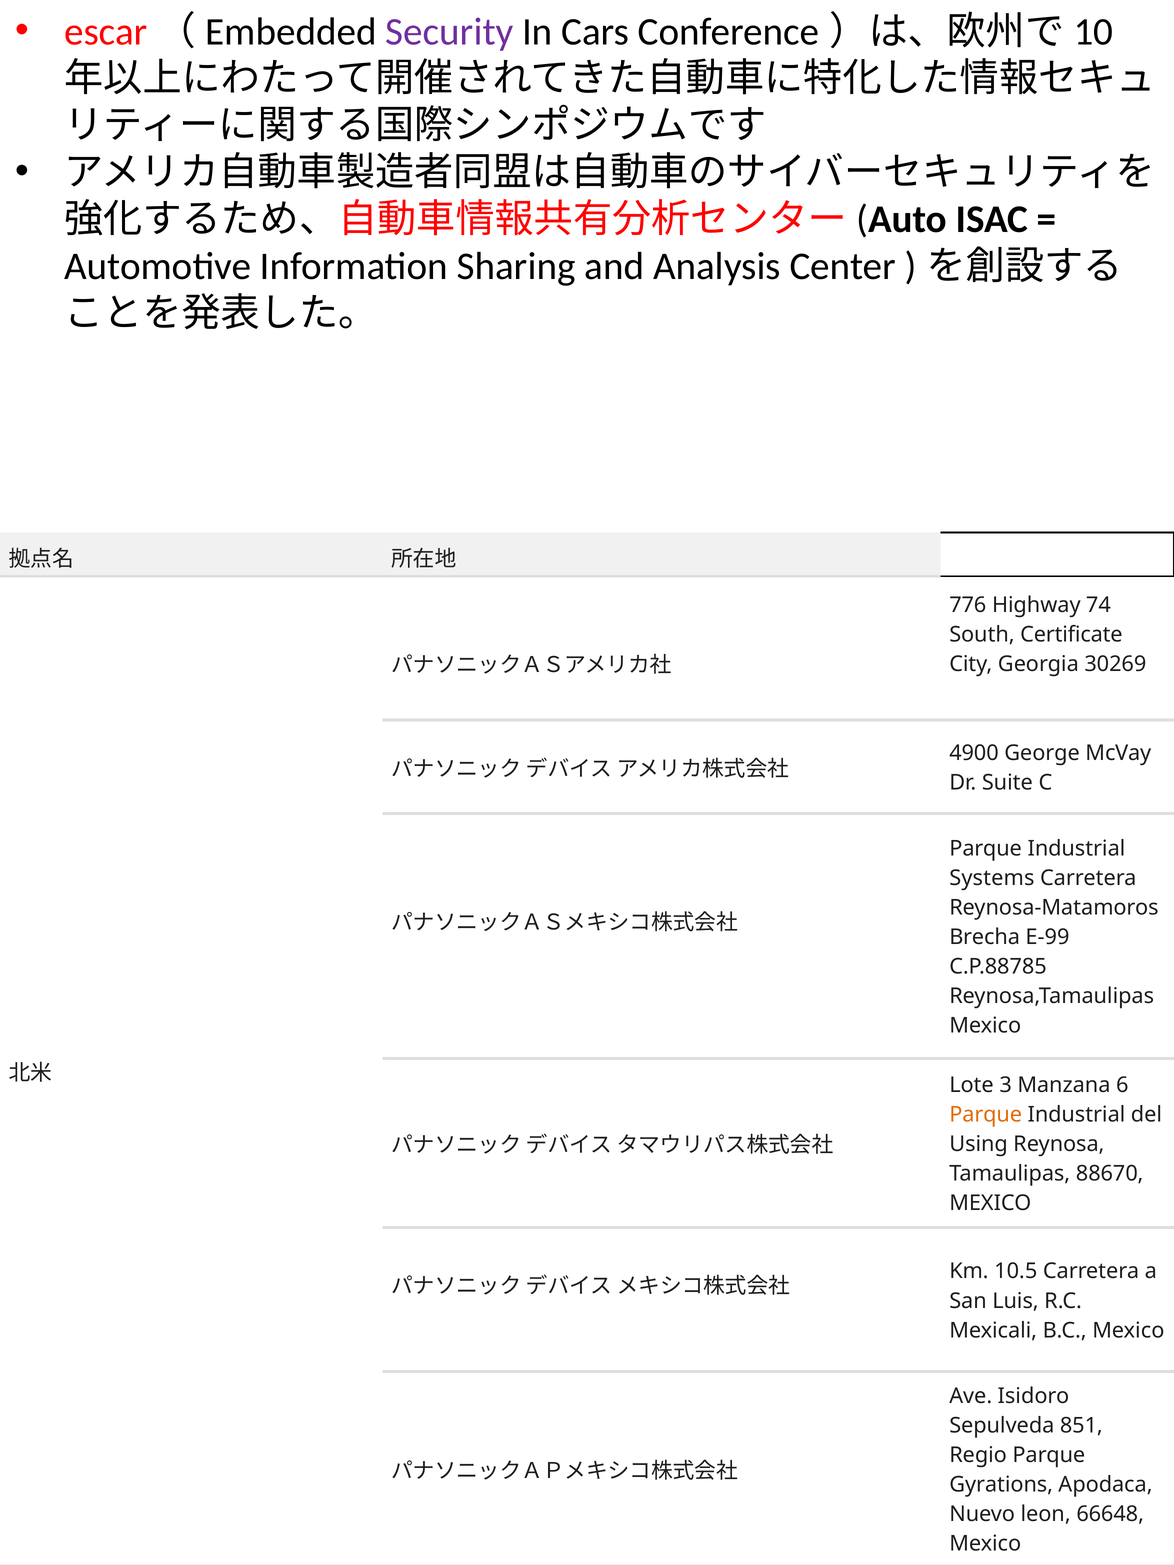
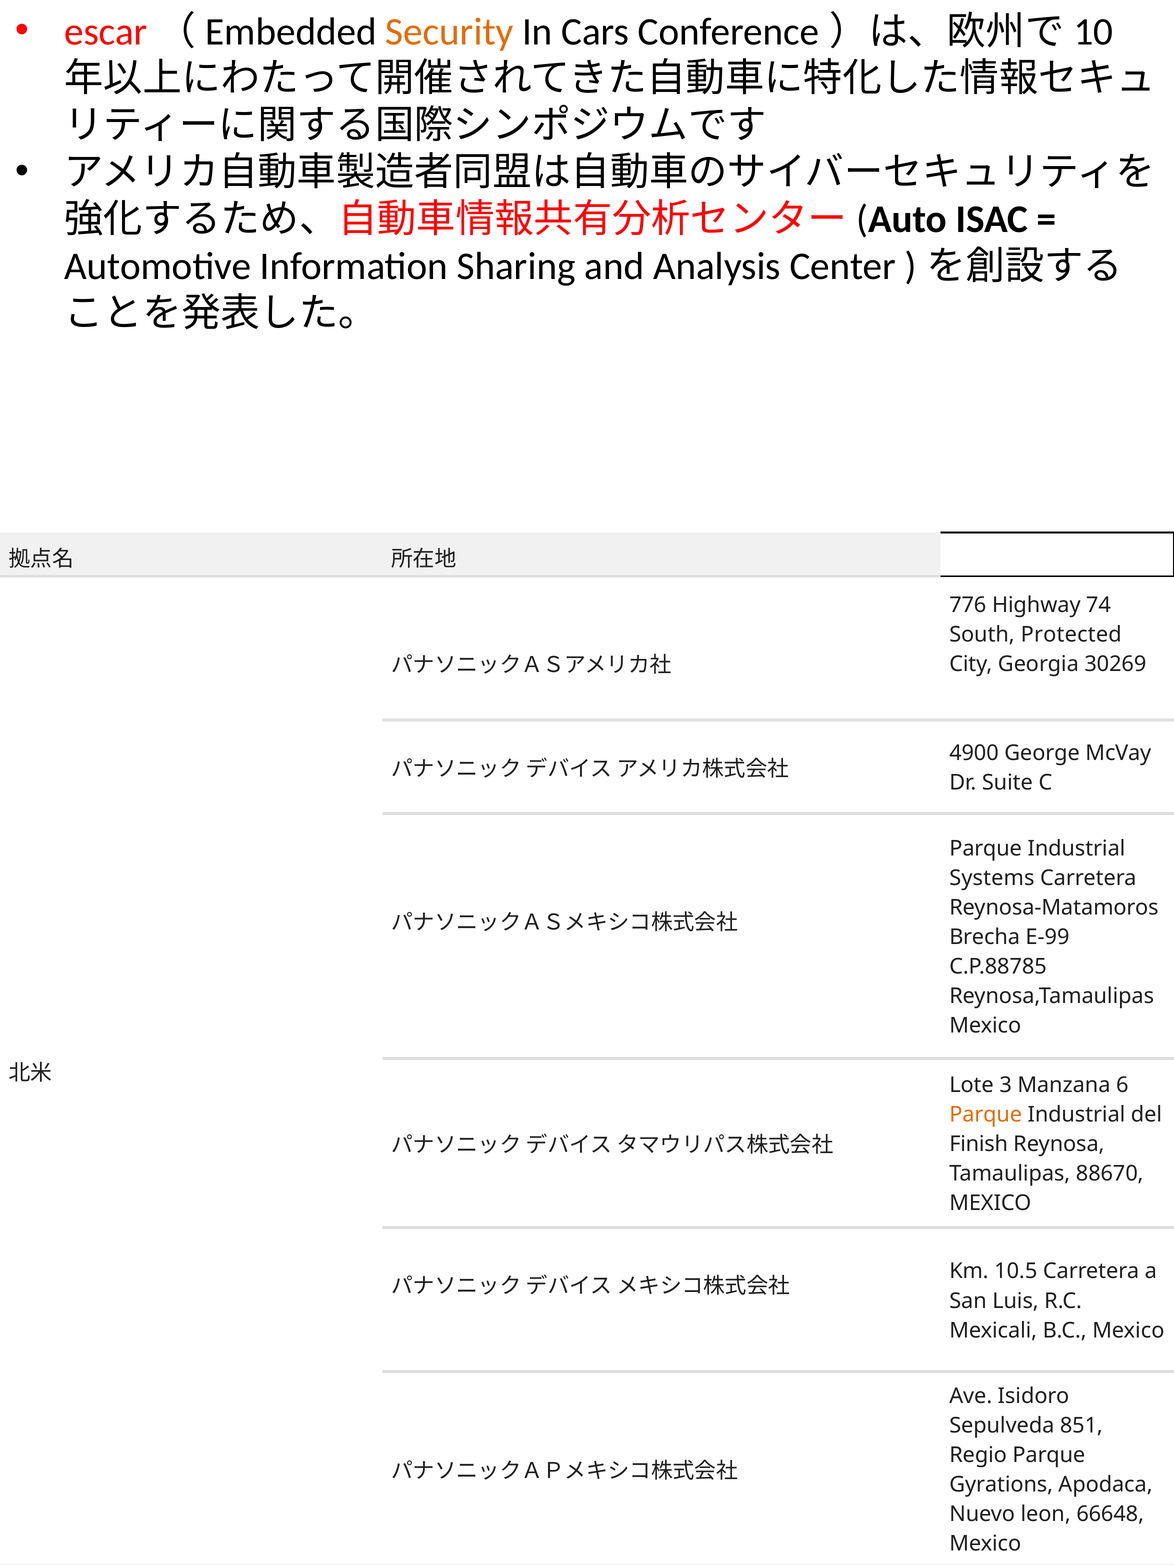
Security colour: purple -> orange (449, 32)
Certificate: Certificate -> Protected (1071, 635)
Using: Using -> Finish (979, 1145)
